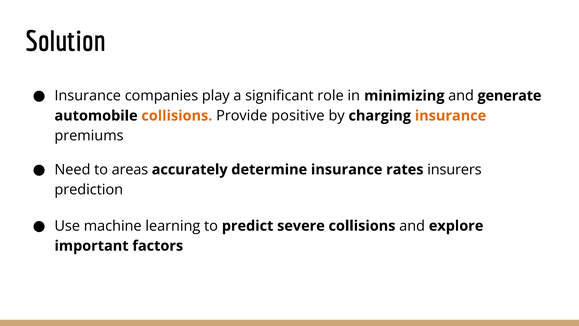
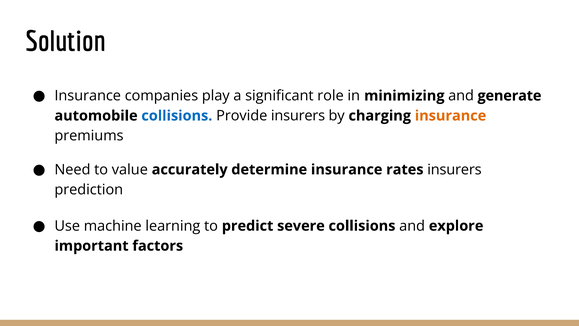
collisions colour: orange -> blue (177, 116)
Provide positive: positive -> insurers (298, 116)
areas: areas -> value (130, 169)
